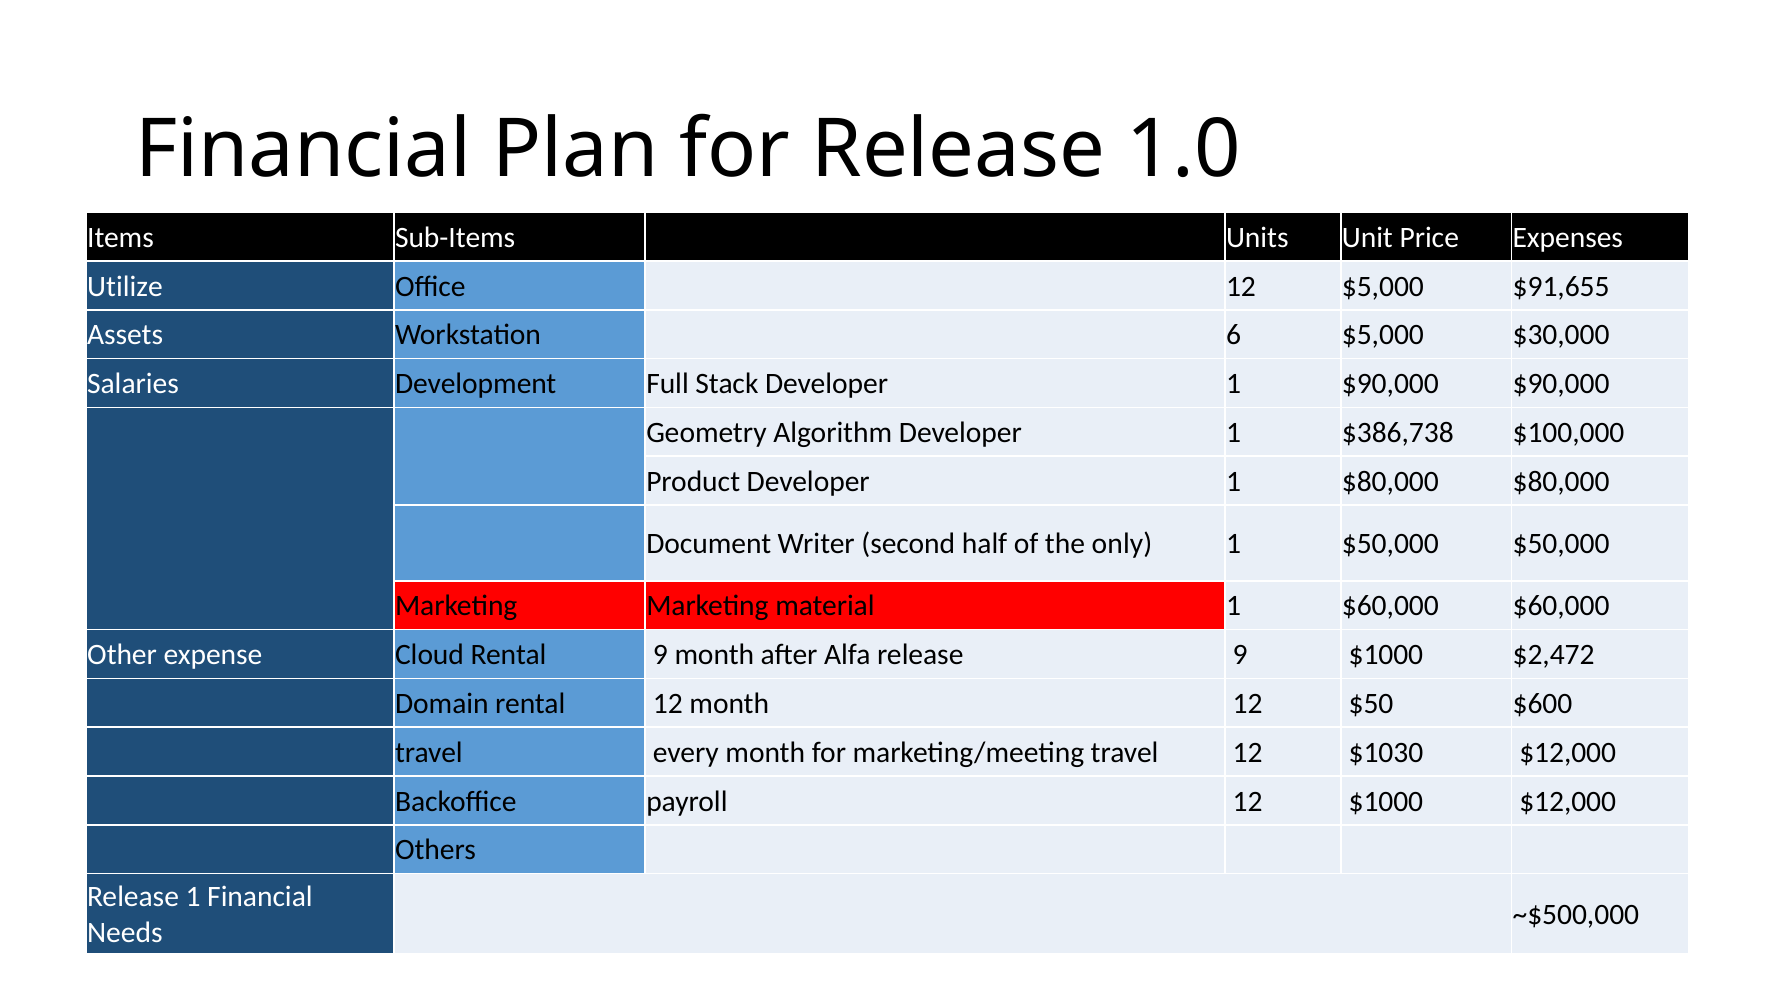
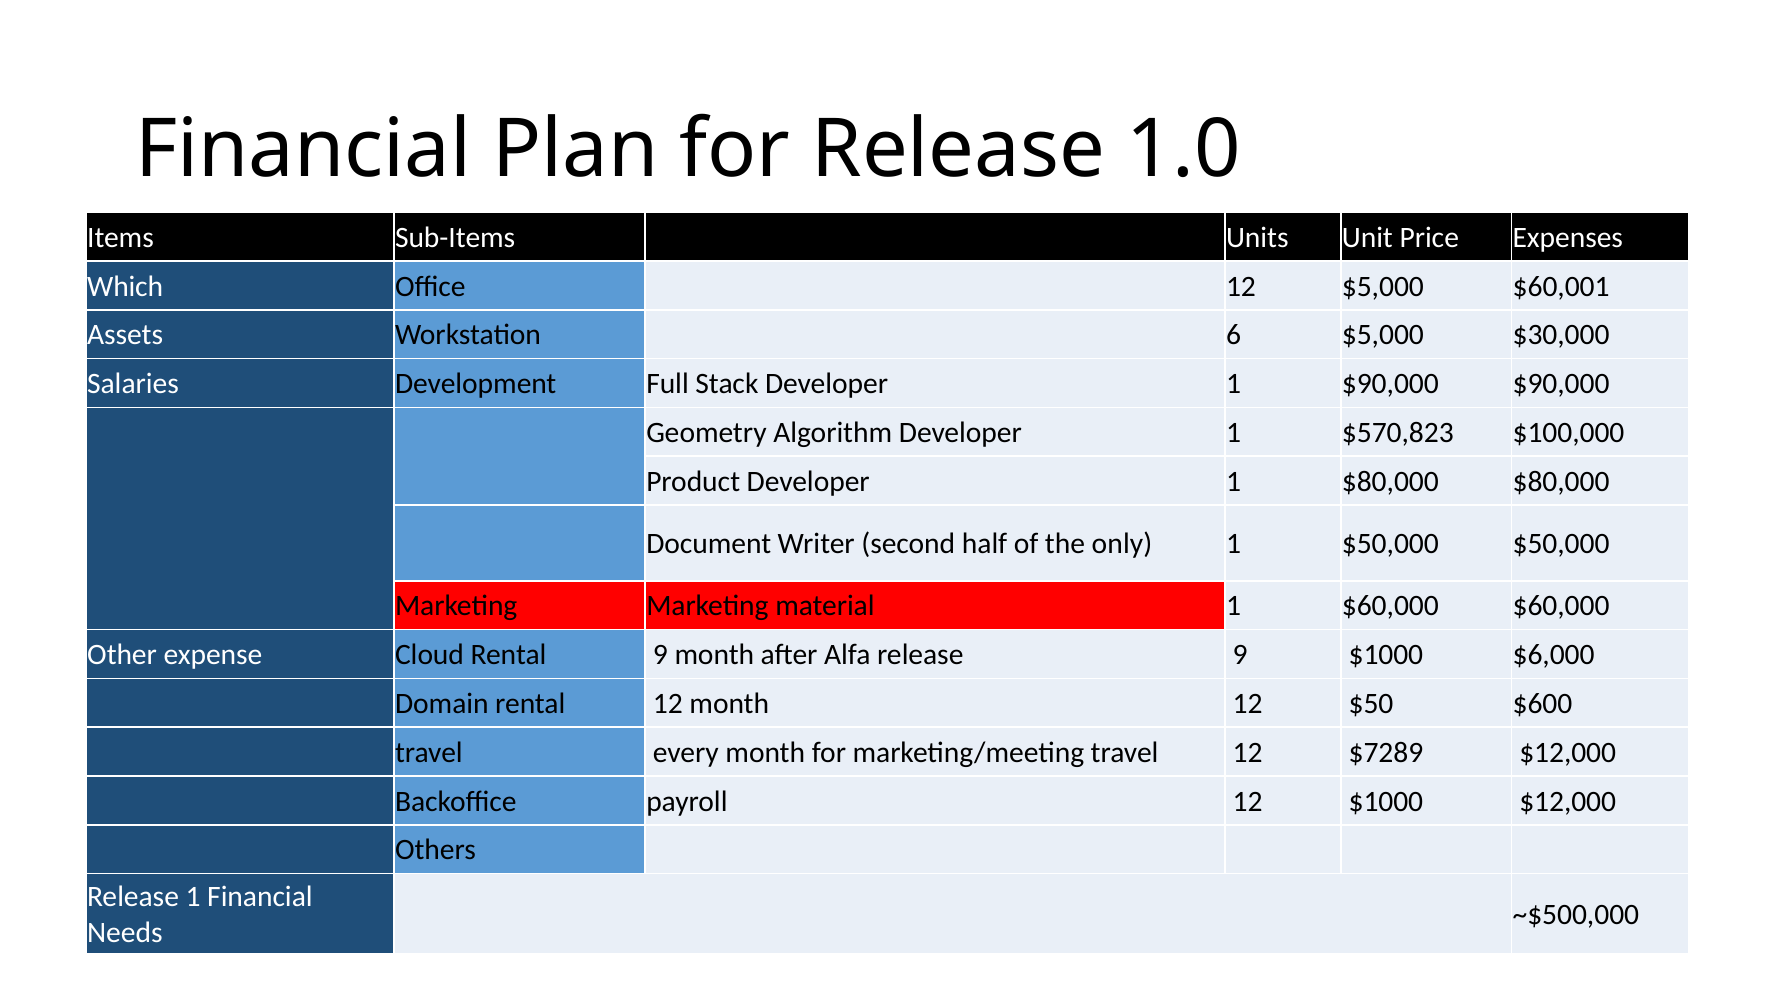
Utilize: Utilize -> Which (125, 286)
$91,655: $91,655 -> $60,001 (1561, 286)
$386,738: $386,738 -> $570,823 (1398, 432)
$2,472: $2,472 -> $6,000 (1554, 655)
$1030: $1030 -> $7289 (1386, 752)
